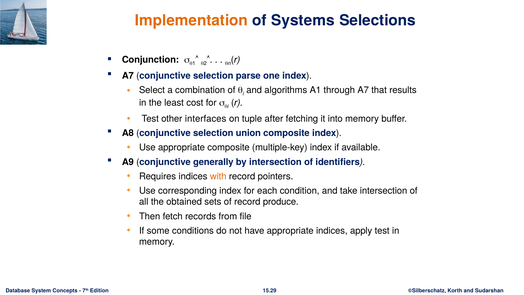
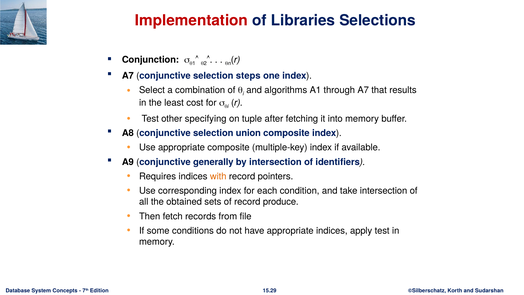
Implementation colour: orange -> red (191, 21)
Systems: Systems -> Libraries (303, 21)
parse: parse -> steps (248, 76)
interfaces: interfaces -> specifying (206, 119)
